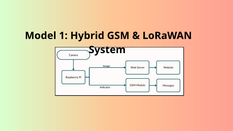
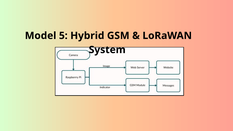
1: 1 -> 5 (63, 36)
